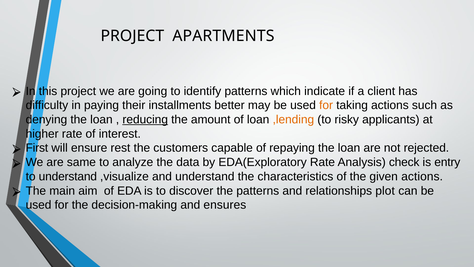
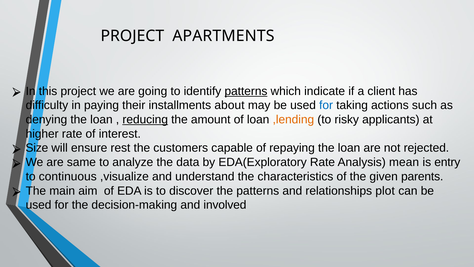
patterns underline: none -> present (246, 91)
better: better -> about (229, 105)
for colour: orange -> blue (326, 105)
First: First -> Size (37, 148)
check: check -> mean (404, 162)
to understand: understand -> continuous (68, 176)
given actions: actions -> parents (422, 176)
ensures: ensures -> involved (225, 205)
